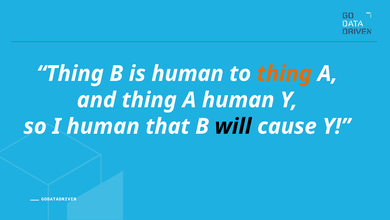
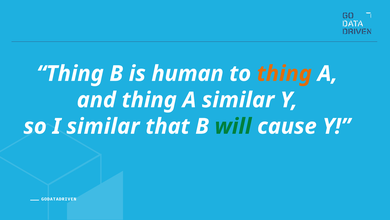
A human: human -> similar (238, 100)
I human: human -> similar (103, 126)
will colour: black -> green (233, 126)
